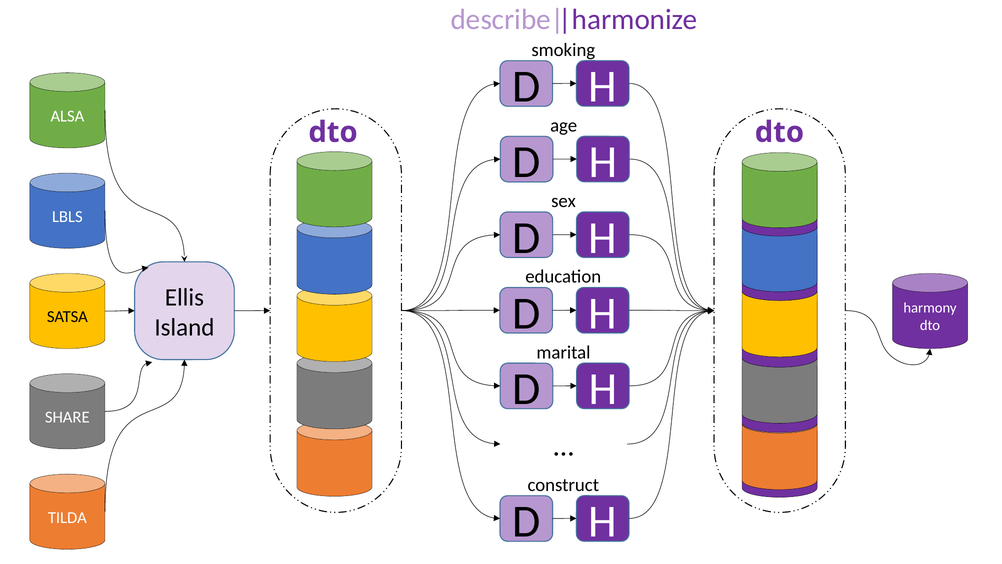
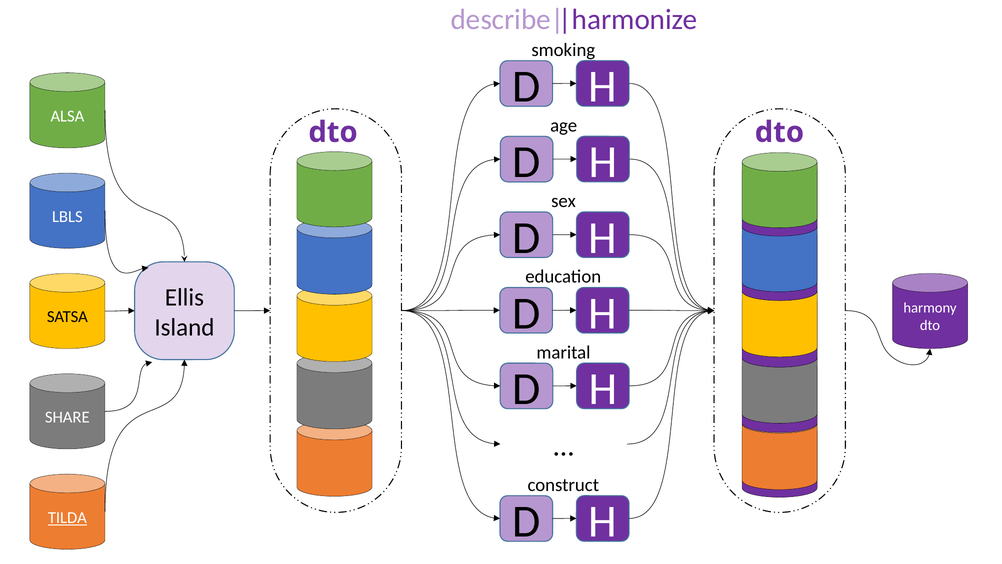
TILDA underline: none -> present (67, 517)
